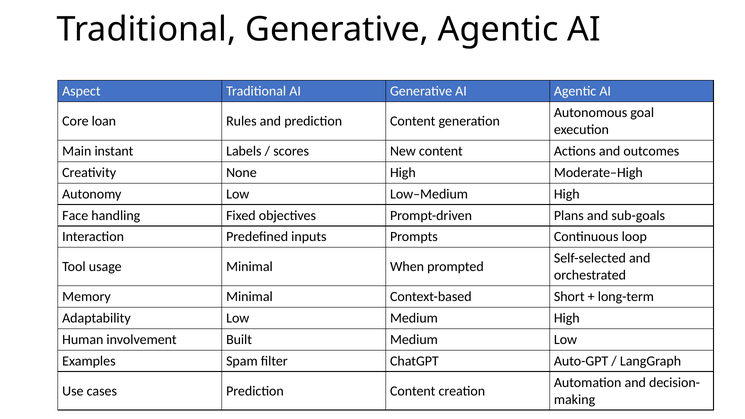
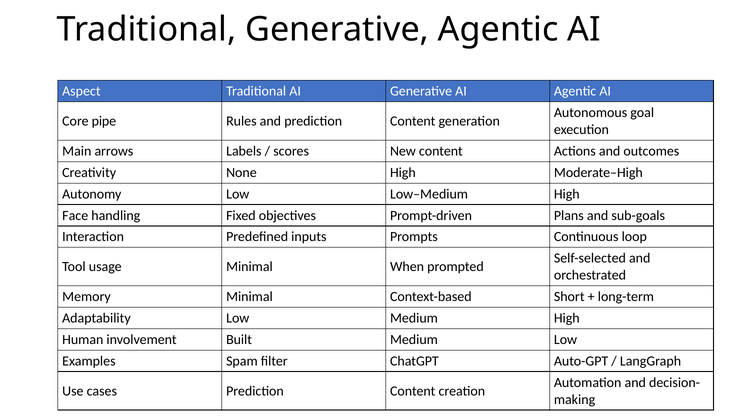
loan: loan -> pipe (104, 121)
instant: instant -> arrows (114, 151)
